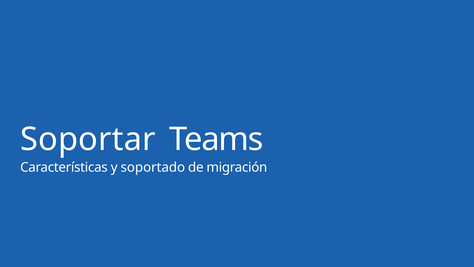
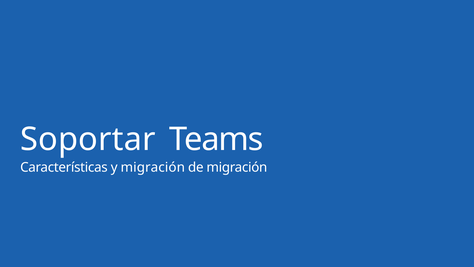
y soportado: soportado -> migración (153, 167)
